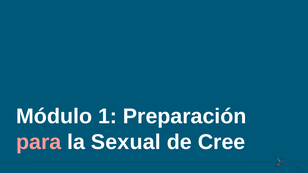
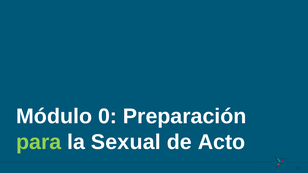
1: 1 -> 0 (108, 117)
para colour: pink -> light green (39, 142)
Cree: Cree -> Acto (222, 142)
